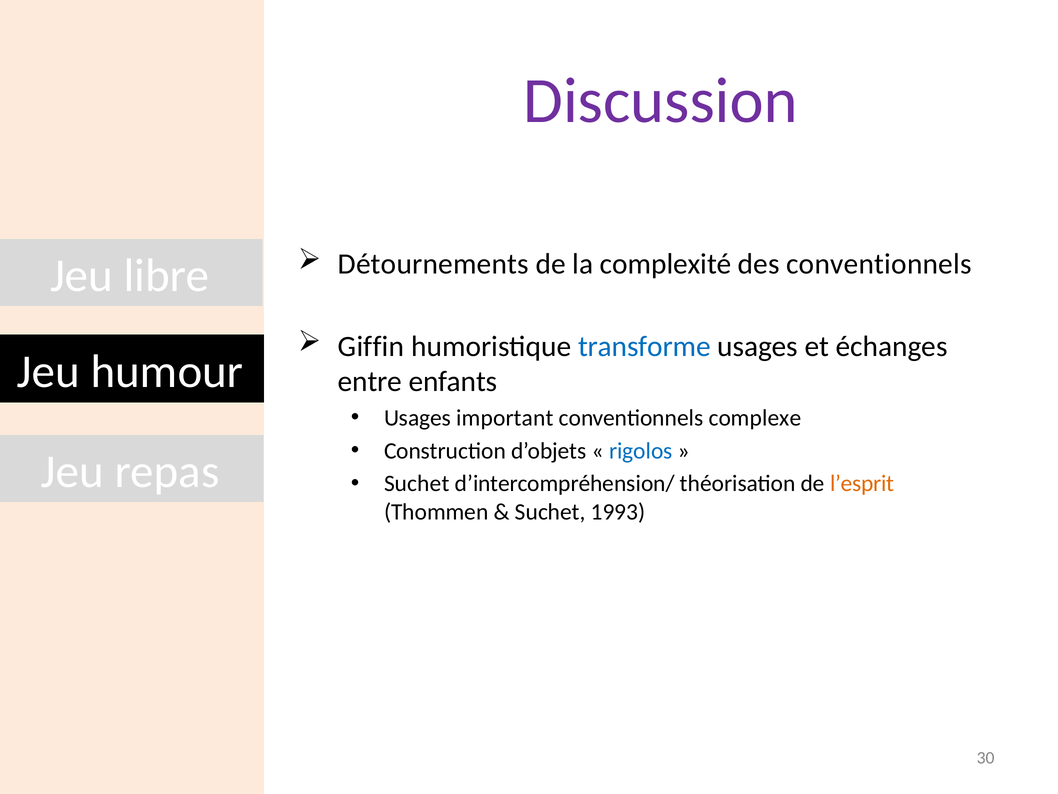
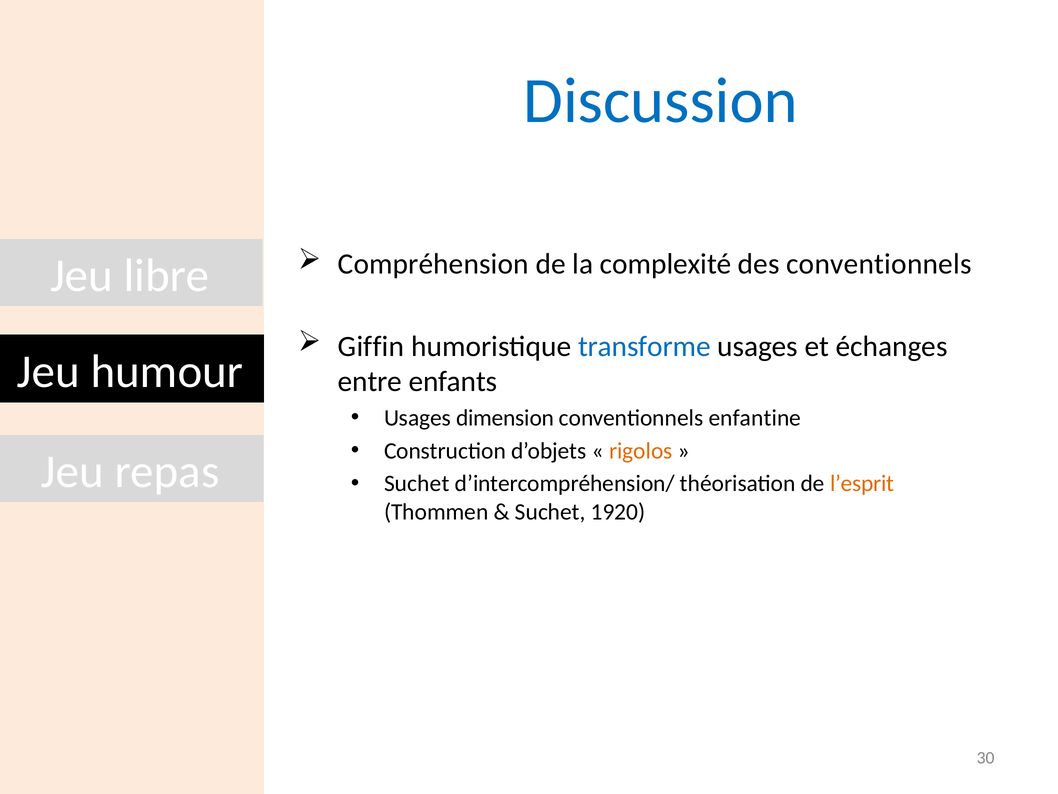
Discussion colour: purple -> blue (661, 101)
Détournements: Détournements -> Compréhension (433, 264)
important: important -> dimension (505, 418)
complexe: complexe -> enfantine (755, 418)
rigolos colour: blue -> orange (641, 450)
1993: 1993 -> 1920 (618, 512)
